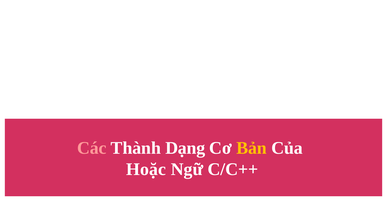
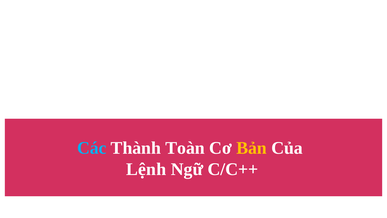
Các colour: pink -> light blue (92, 148)
Dạng: Dạng -> Toàn (185, 148)
Hoặc: Hoặc -> Lệnh (146, 169)
